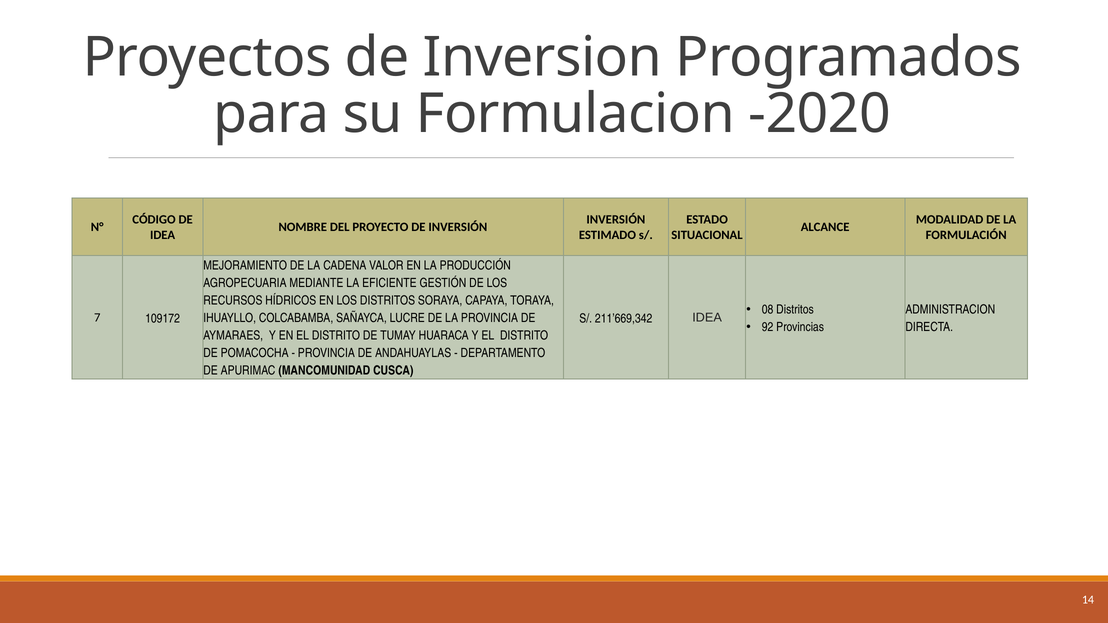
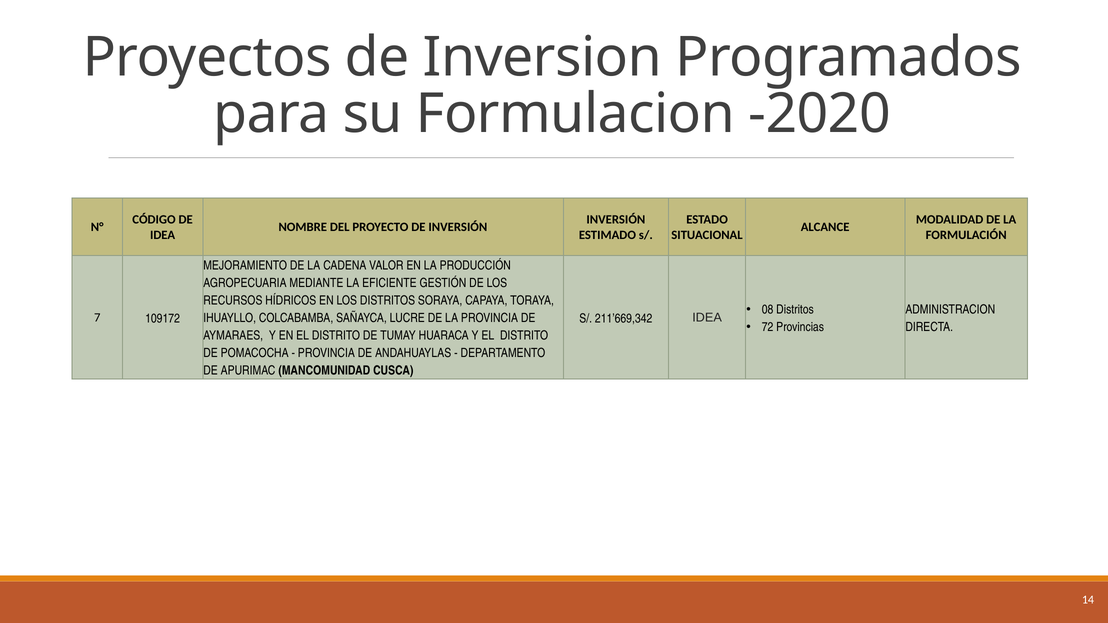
92: 92 -> 72 (768, 327)
